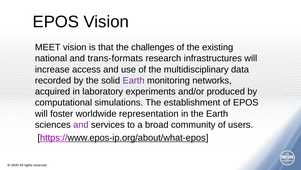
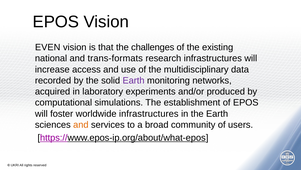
MEET: MEET -> EVEN (48, 47)
worldwide representation: representation -> infrastructures (149, 113)
and colour: purple -> orange (81, 124)
